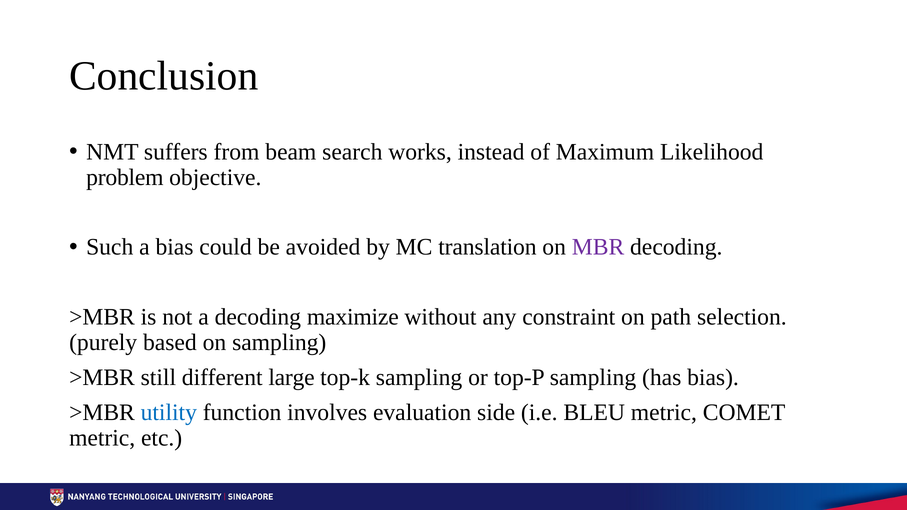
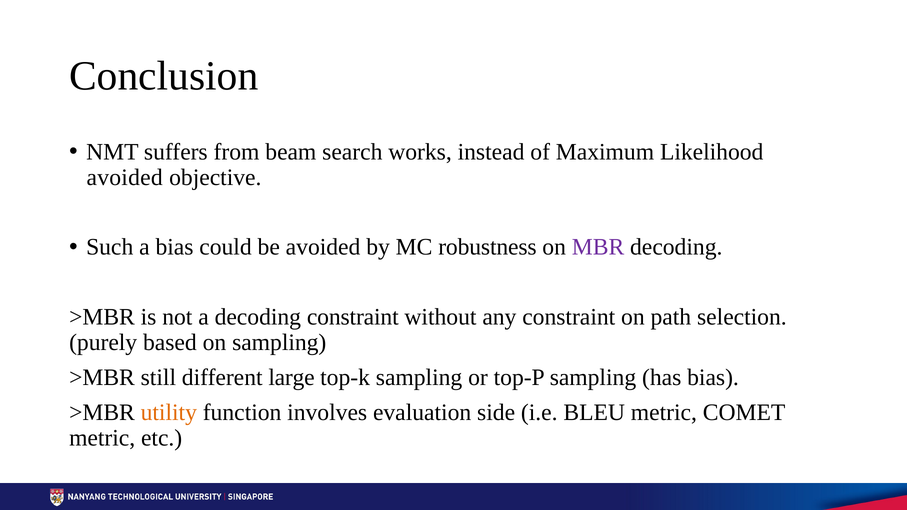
problem: problem -> avoided (125, 177)
translation: translation -> robustness (487, 247)
decoding maximize: maximize -> constraint (353, 317)
utility colour: blue -> orange (169, 413)
